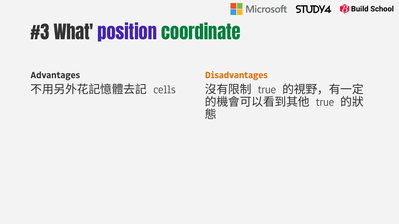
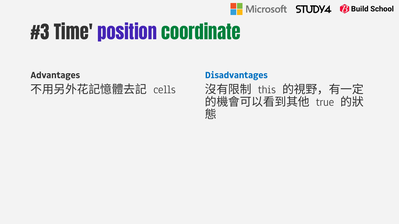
What: What -> Time (73, 34)
Disadvantages colour: orange -> blue (236, 75)
true: true -> this (267, 90)
